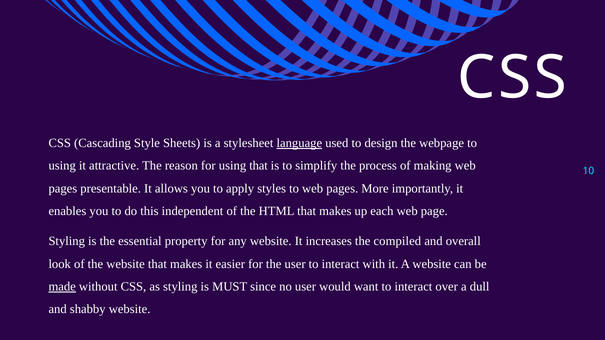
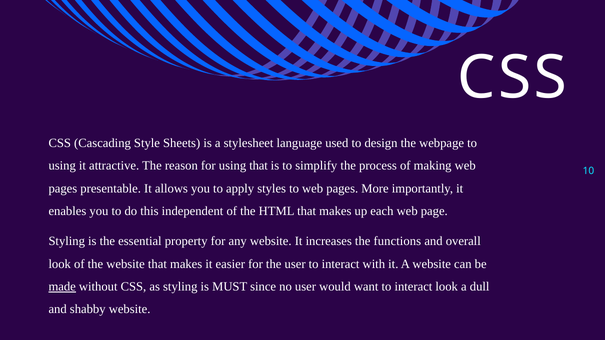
language underline: present -> none (299, 143)
compiled: compiled -> functions (397, 241)
interact over: over -> look (447, 287)
